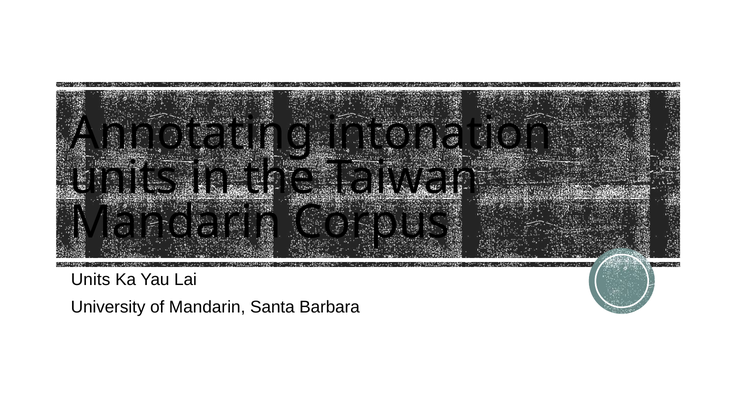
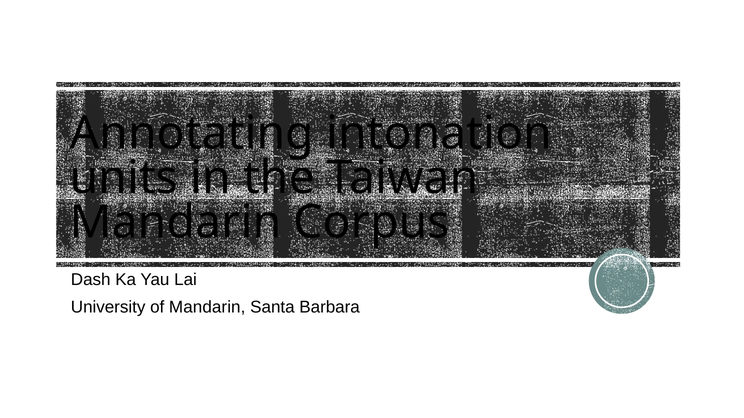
Units: Units -> Dash (91, 280)
